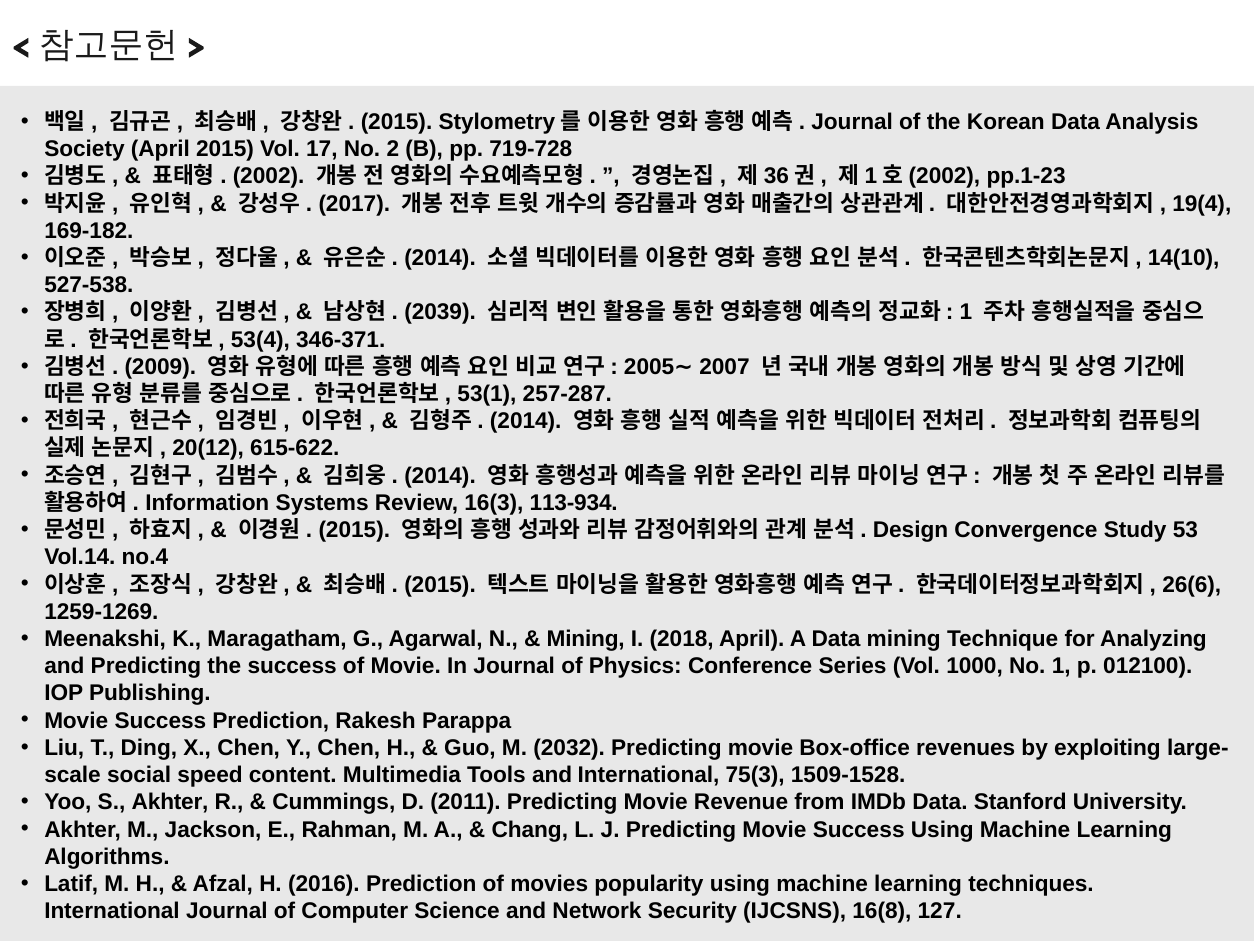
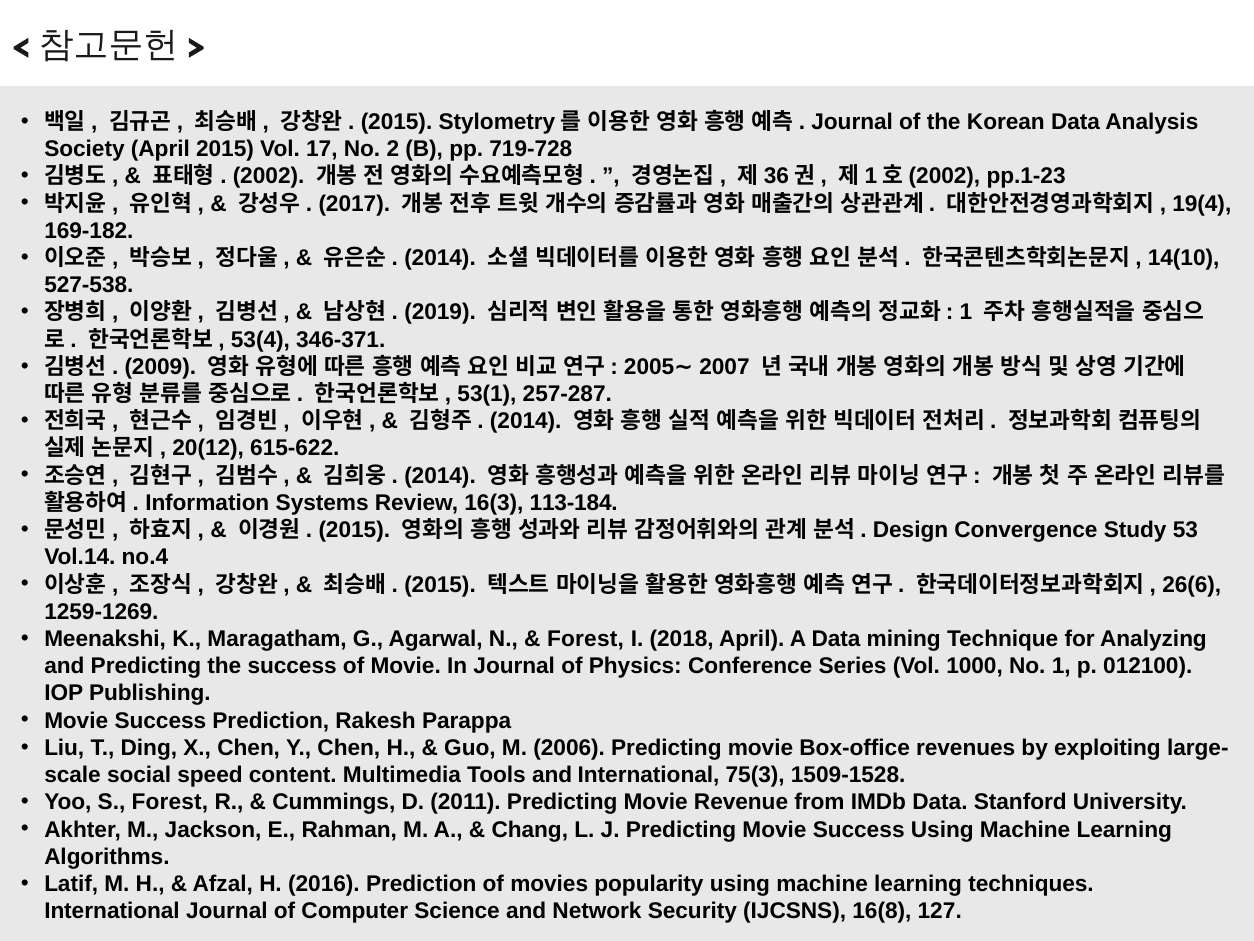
2039: 2039 -> 2019 (440, 312)
113-934: 113-934 -> 113-184 (574, 503)
Mining: Mining -> Forest (586, 639)
2032: 2032 -> 2006 (569, 747)
S Akhter: Akhter -> Forest (170, 802)
